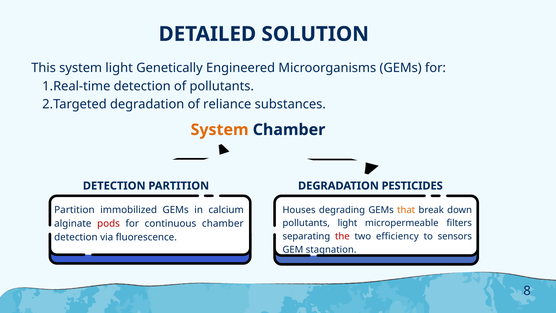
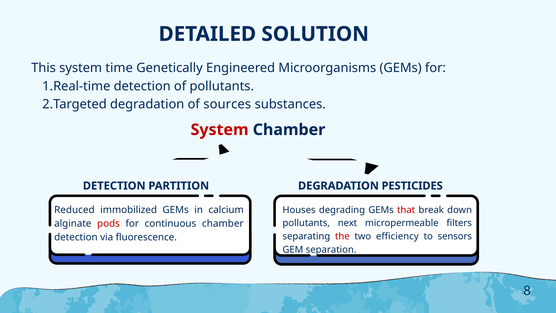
system light: light -> time (119, 68)
reliance: reliance -> sources (227, 104)
System colour: orange -> red (220, 130)
Partition: Partition -> Reduced (74, 210)
that colour: orange -> red (406, 210)
pollutants light: light -> next (348, 223)
stagnation: stagnation -> separation (331, 249)
